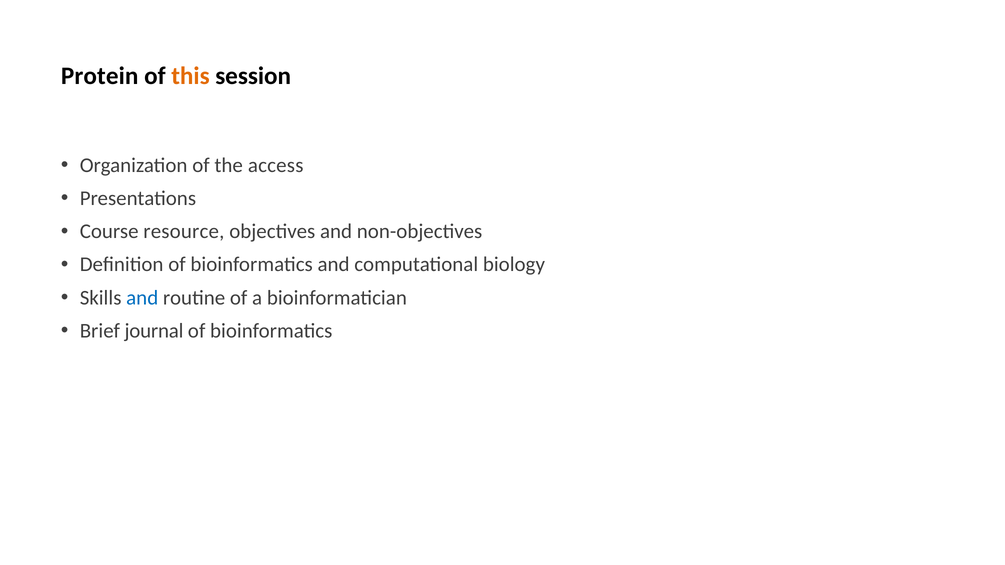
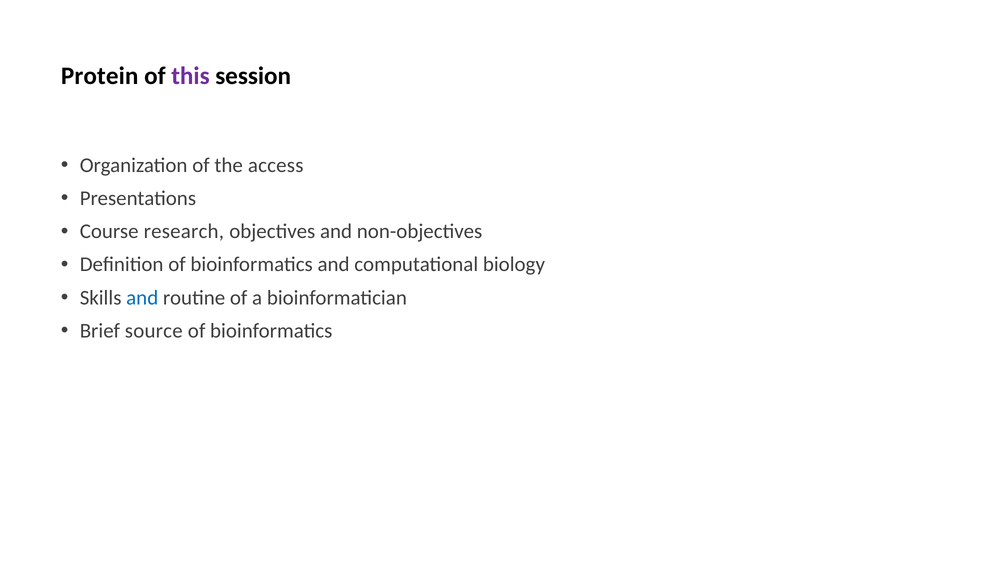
this colour: orange -> purple (190, 76)
resource: resource -> research (184, 232)
journal: journal -> source (154, 331)
